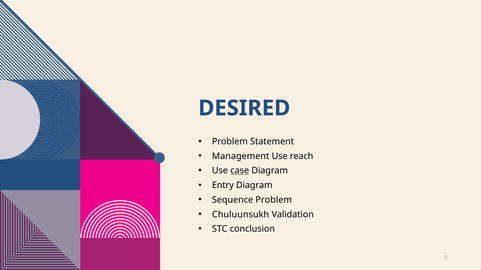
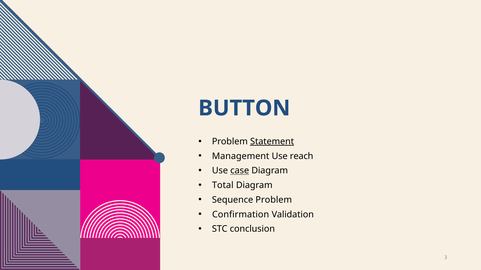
DESIRED: DESIRED -> BUTTON (244, 108)
Statement underline: none -> present (272, 142)
Entry: Entry -> Total (223, 186)
Chuluunsukh: Chuluunsukh -> Confirmation (241, 215)
